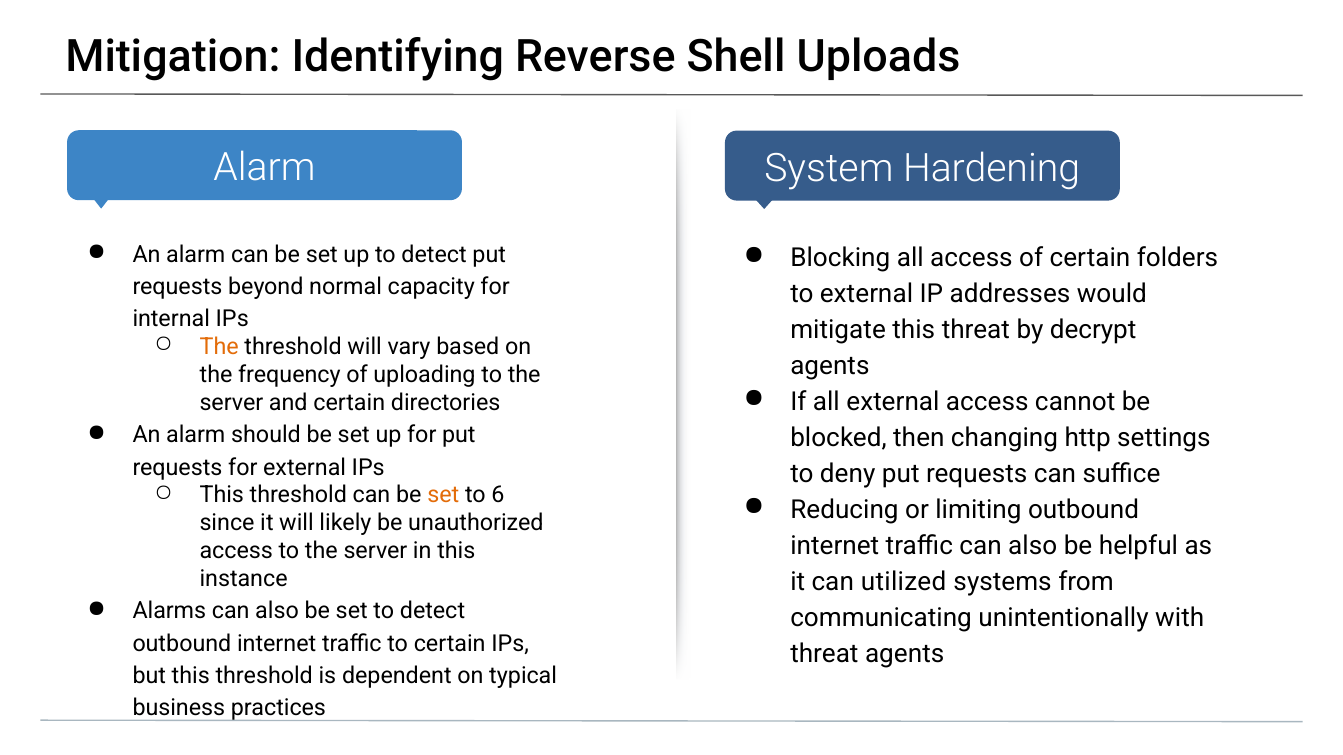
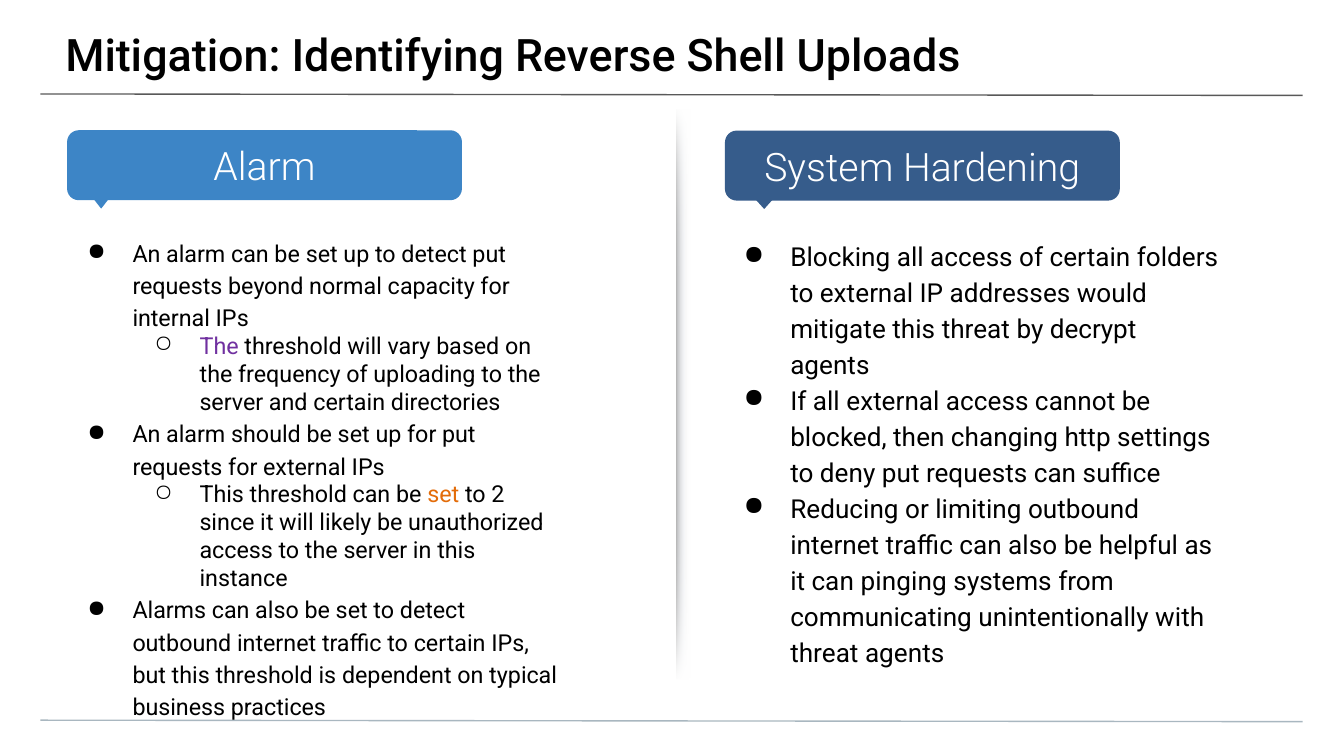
The colour: orange -> purple (219, 347)
6: 6 -> 2 (498, 496)
utilized: utilized -> pinging (904, 582)
